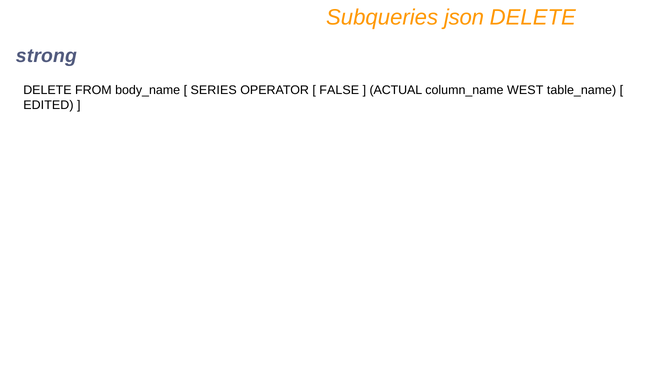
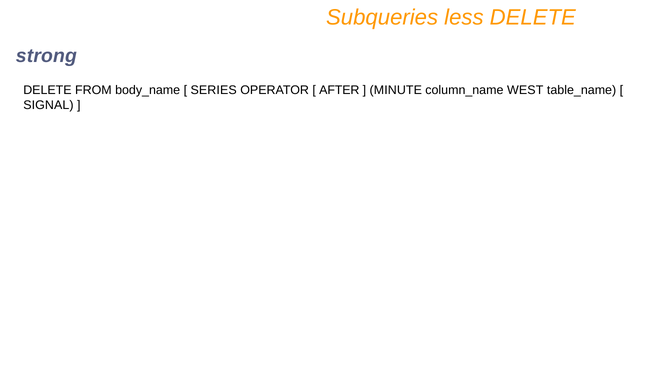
json: json -> less (464, 17)
FALSE: FALSE -> AFTER (339, 90)
ACTUAL: ACTUAL -> MINUTE (396, 90)
EDITED: EDITED -> SIGNAL (48, 105)
